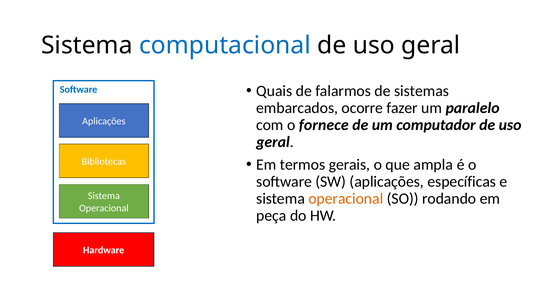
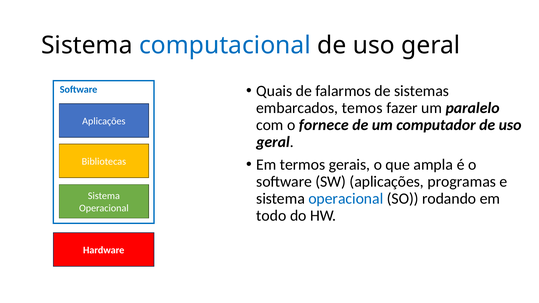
ocorre: ocorre -> temos (362, 108)
específicas: específicas -> programas (462, 182)
operacional colour: orange -> blue (346, 199)
peça: peça -> todo (271, 216)
